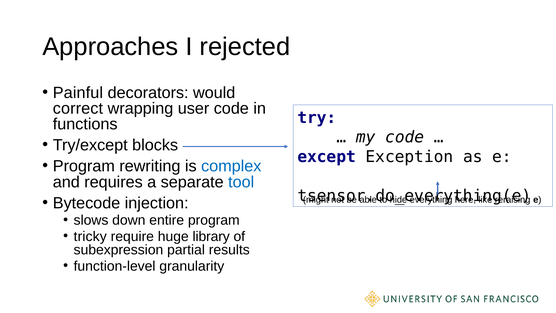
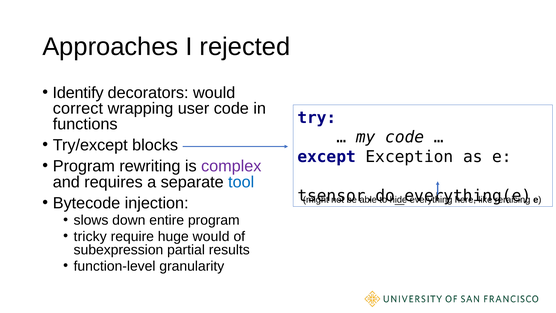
Painful: Painful -> Identify (78, 93)
complex colour: blue -> purple (231, 166)
huge library: library -> would (211, 236)
